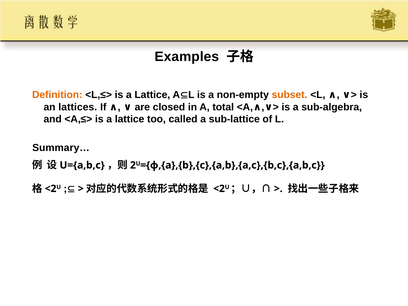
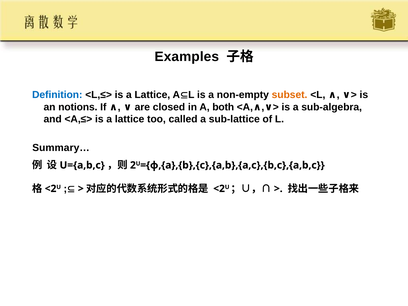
Definition colour: orange -> blue (57, 95)
lattices: lattices -> notions (78, 107)
total: total -> both (223, 107)
